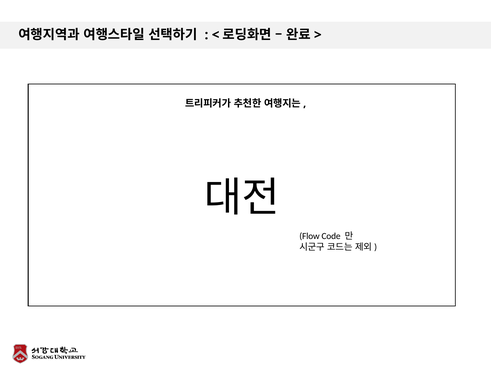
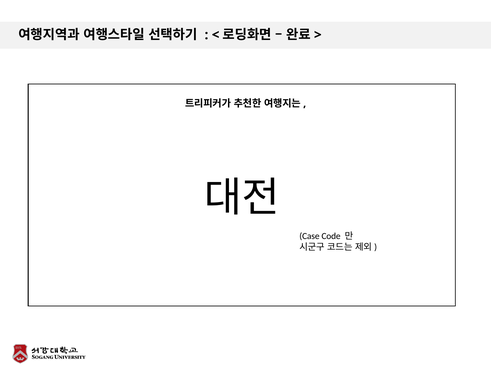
Flow: Flow -> Case (309, 236)
